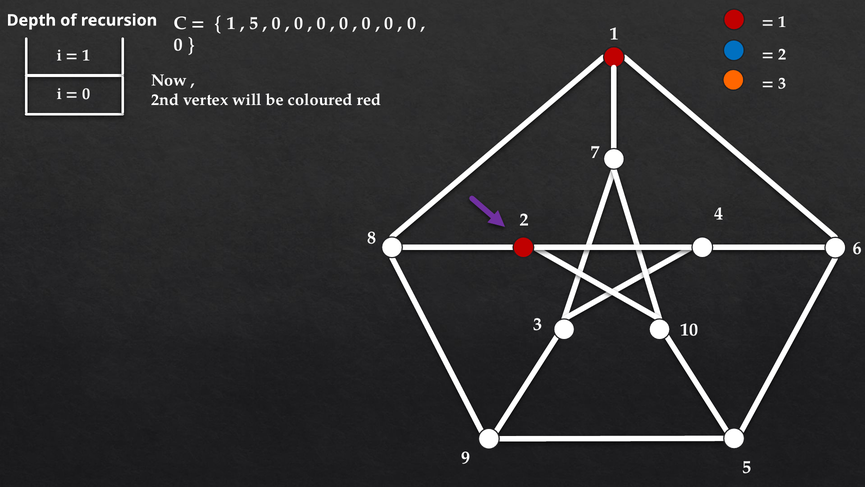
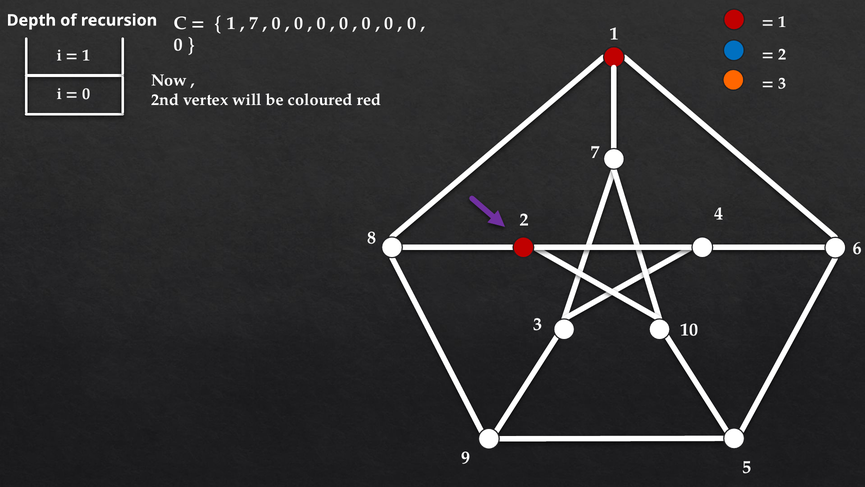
5: 5 -> 7 (254, 23)
